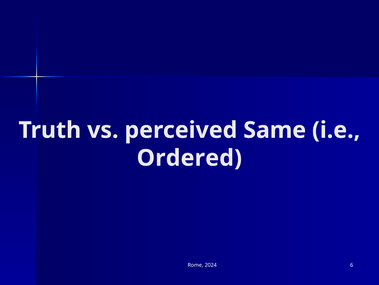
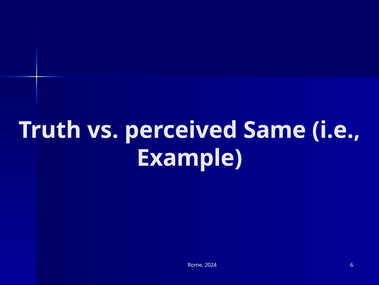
Ordered: Ordered -> Example (189, 158)
